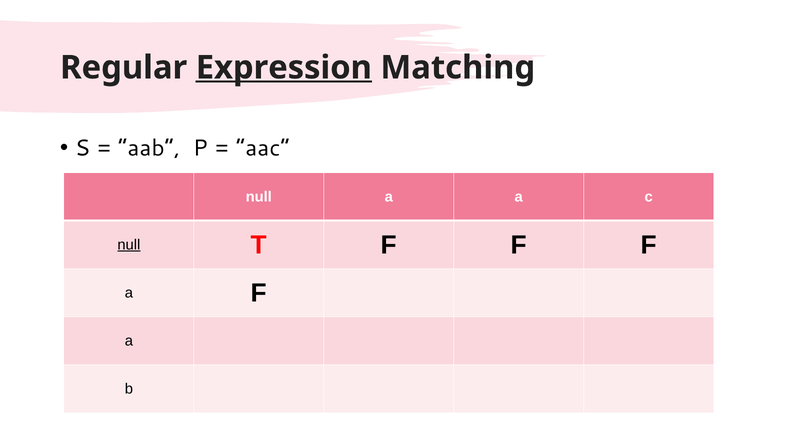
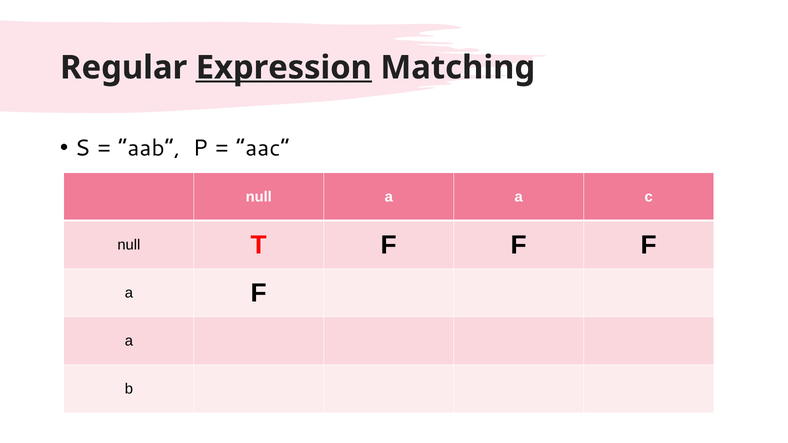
null underline: present -> none (129, 245)
